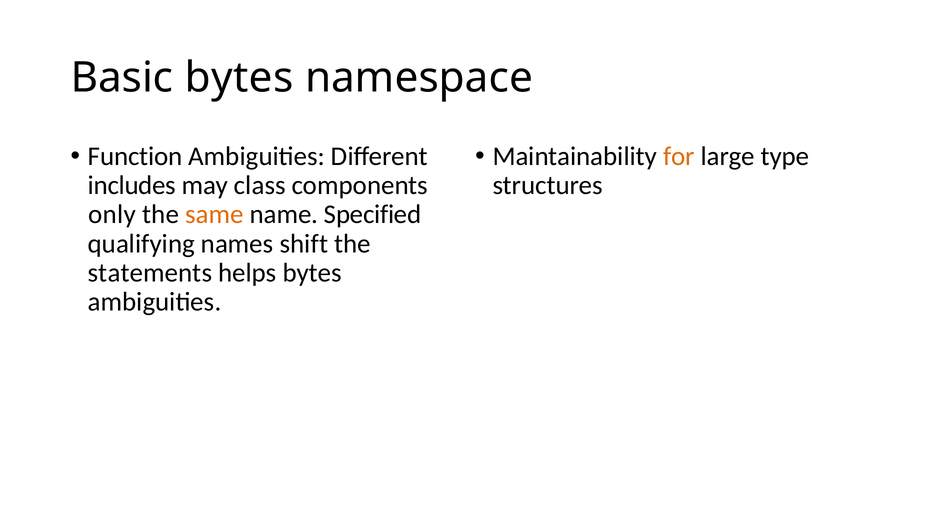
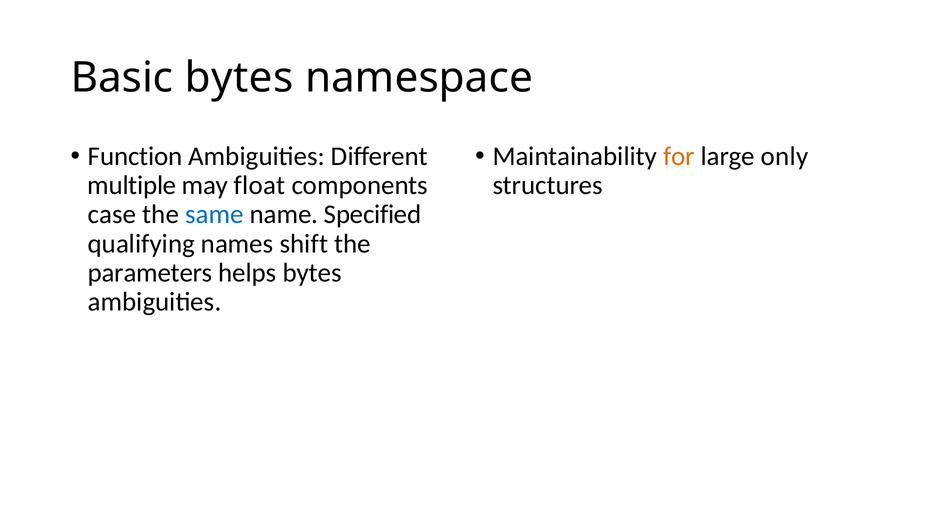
type: type -> only (785, 156)
includes: includes -> multiple (132, 186)
class: class -> float (260, 186)
only: only -> case (112, 215)
same colour: orange -> blue (214, 215)
statements: statements -> parameters (150, 273)
